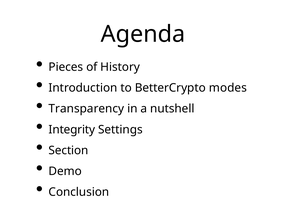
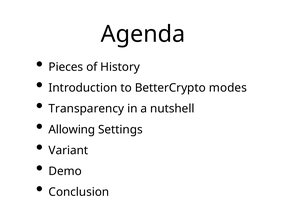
Integrity: Integrity -> Allowing (72, 129)
Section: Section -> Variant (68, 150)
